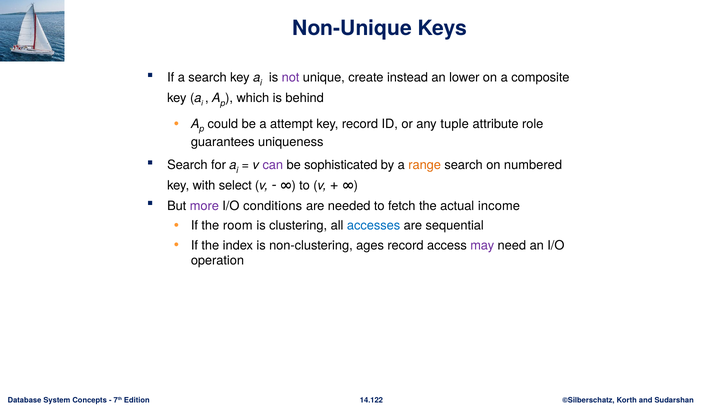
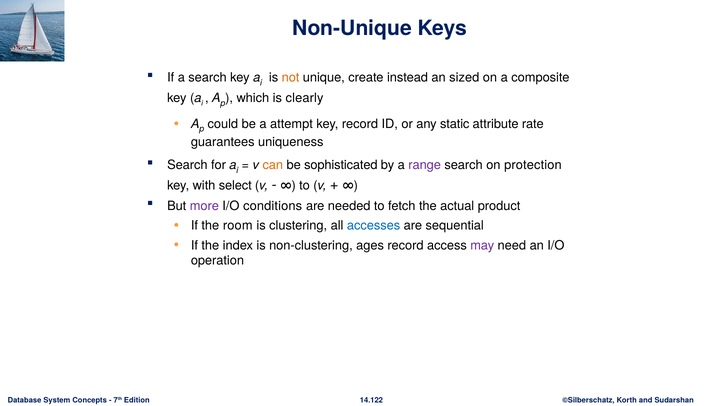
not colour: purple -> orange (291, 78)
lower: lower -> sized (464, 78)
behind: behind -> clearly (305, 98)
tuple: tuple -> static (455, 124)
role: role -> rate (533, 124)
can colour: purple -> orange (273, 165)
range colour: orange -> purple (425, 165)
numbered: numbered -> protection (533, 165)
income: income -> product (499, 206)
